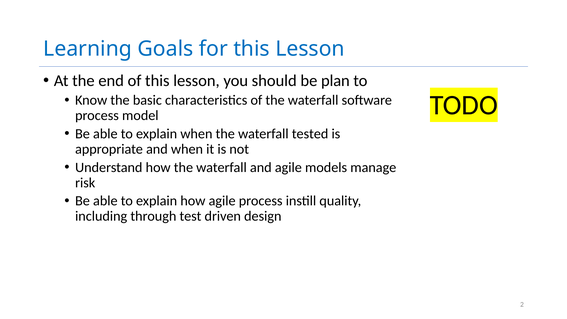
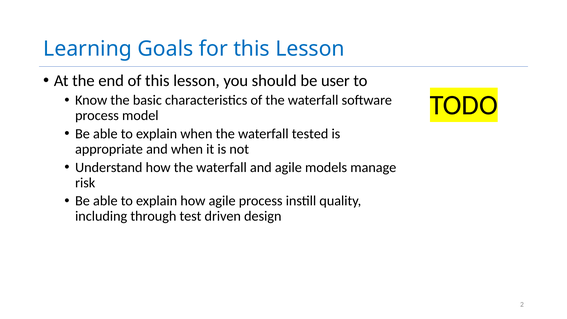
plan: plan -> user (335, 81)
